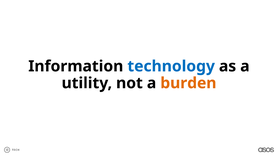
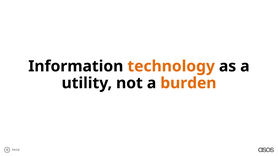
technology colour: blue -> orange (171, 66)
